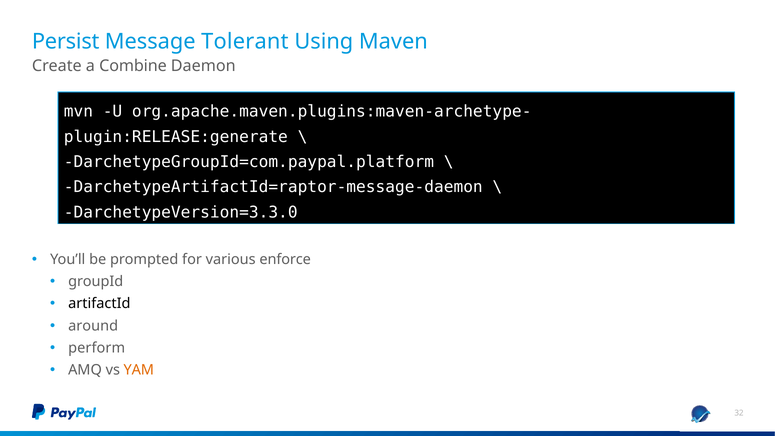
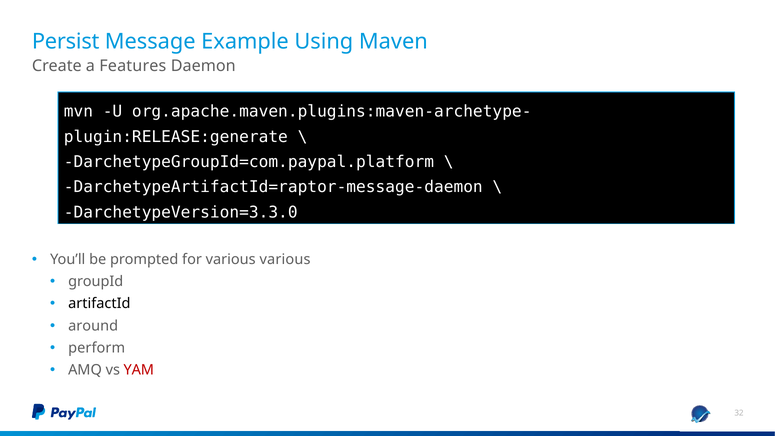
Tolerant: Tolerant -> Example (245, 42)
Combine: Combine -> Features (133, 66)
various enforce: enforce -> various (285, 259)
YAM colour: orange -> red (139, 370)
